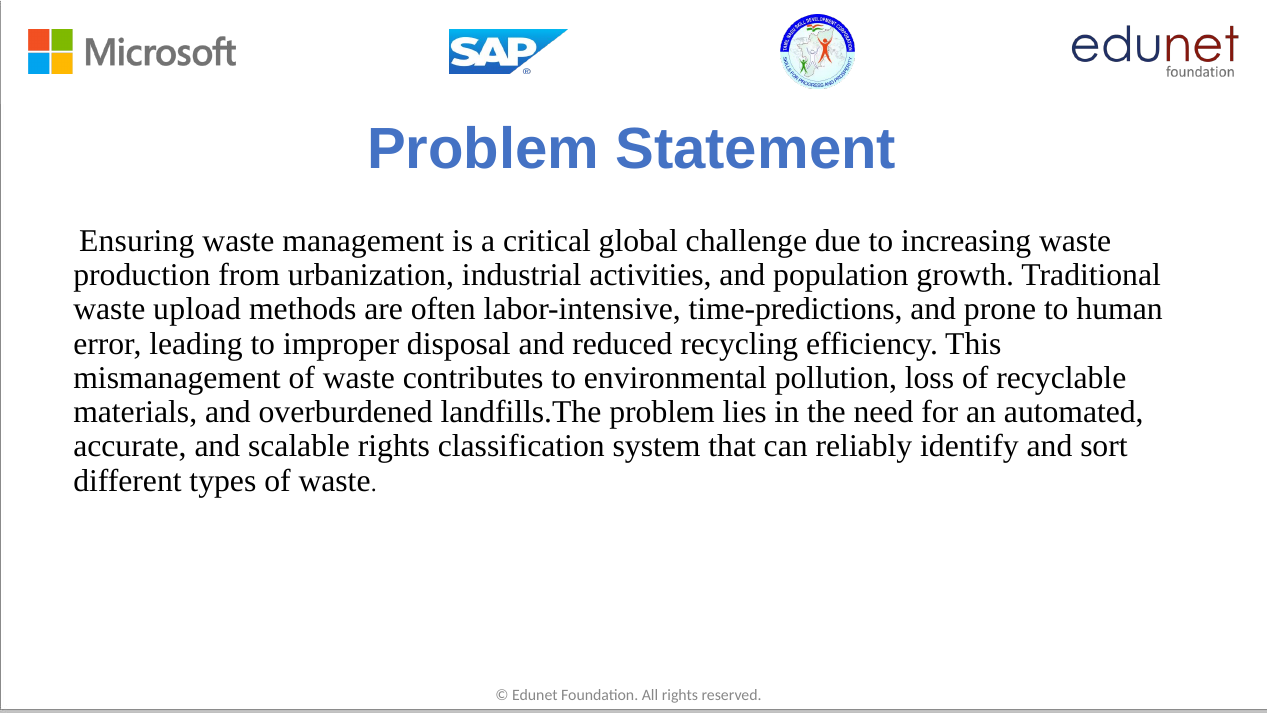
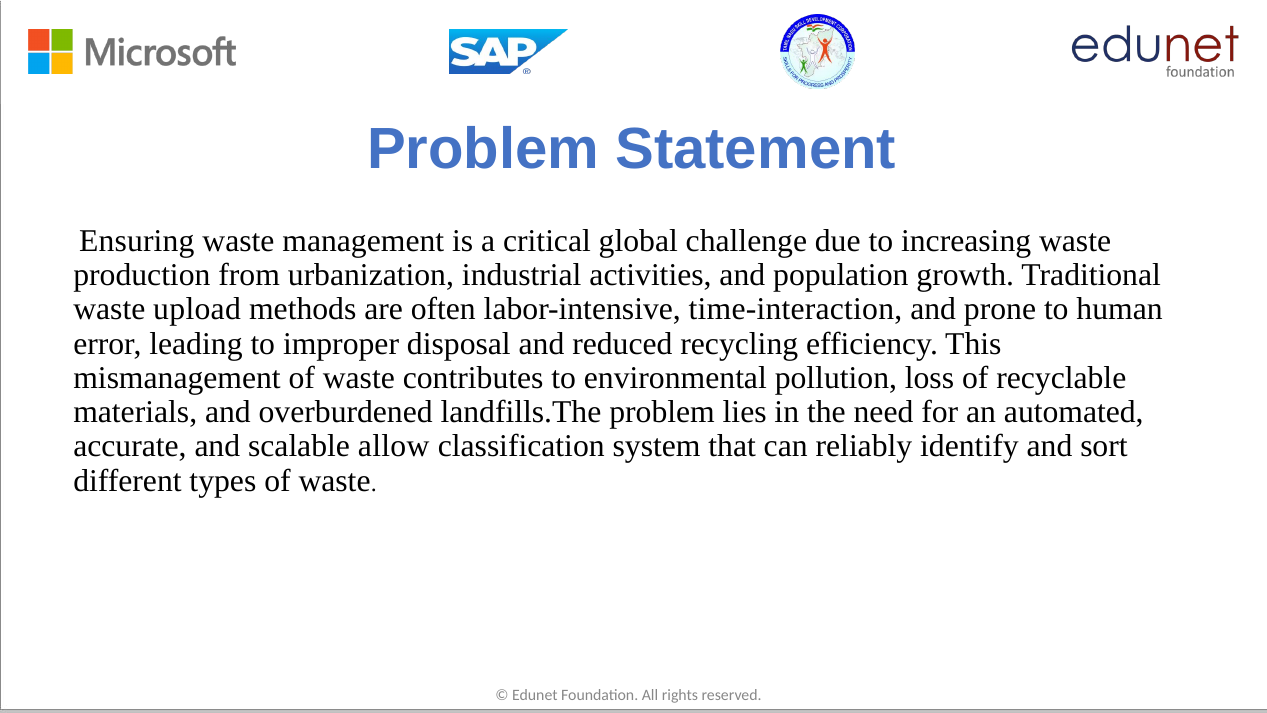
time-predictions: time-predictions -> time-interaction (796, 309)
scalable rights: rights -> allow (394, 446)
